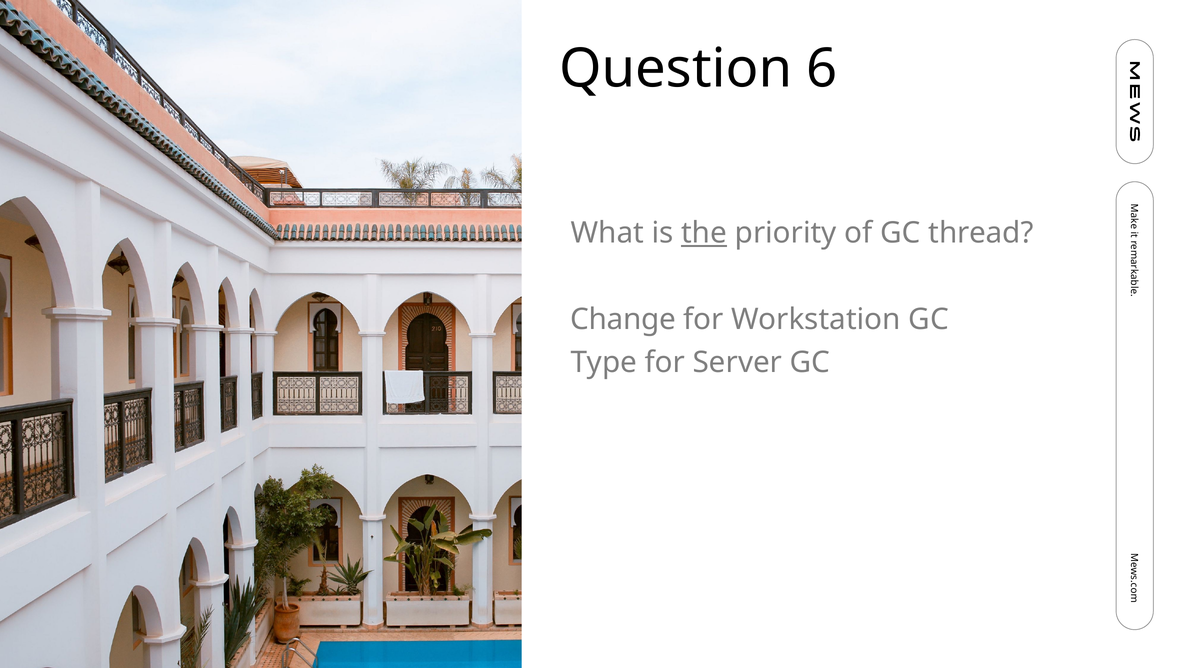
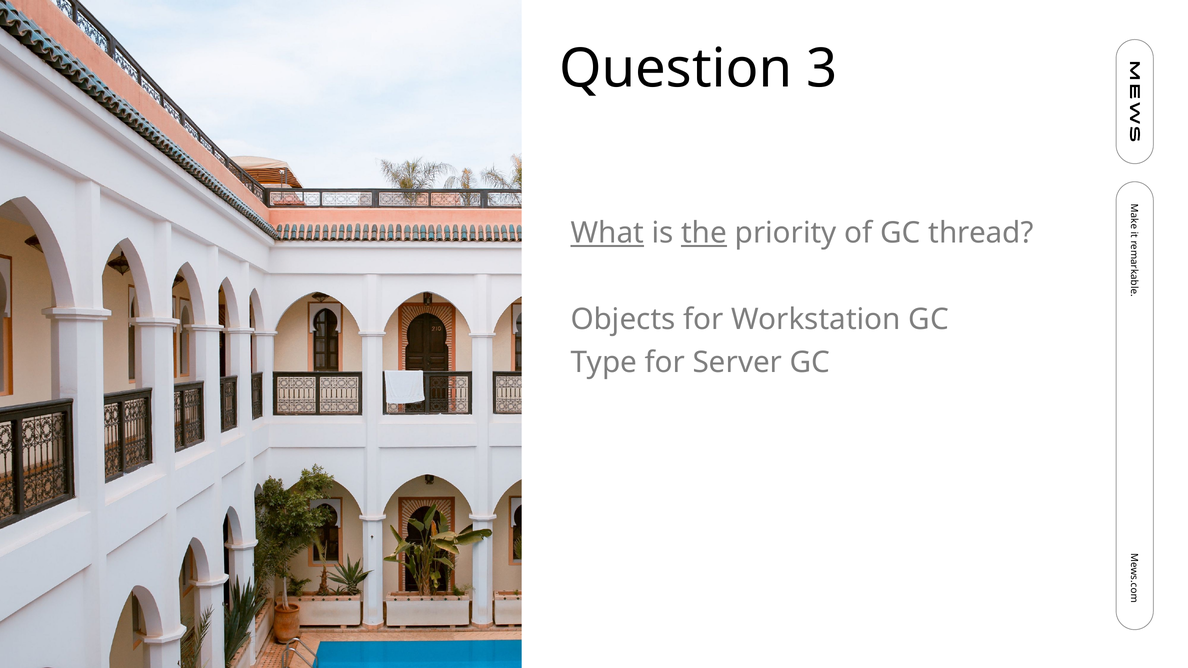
6: 6 -> 3 (822, 69)
What underline: none -> present (607, 233)
Change: Change -> Objects (623, 319)
